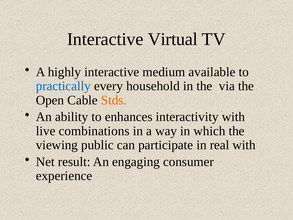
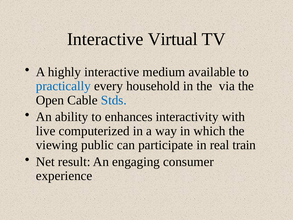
Stds colour: orange -> blue (114, 100)
combinations: combinations -> computerized (94, 131)
real with: with -> train (244, 145)
